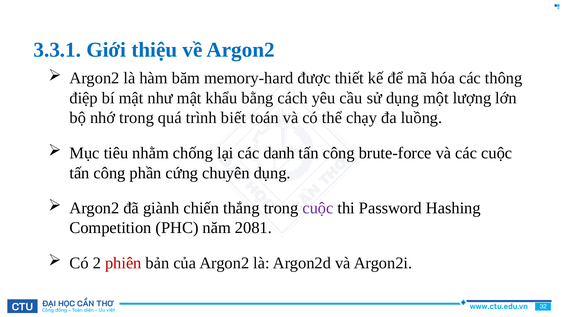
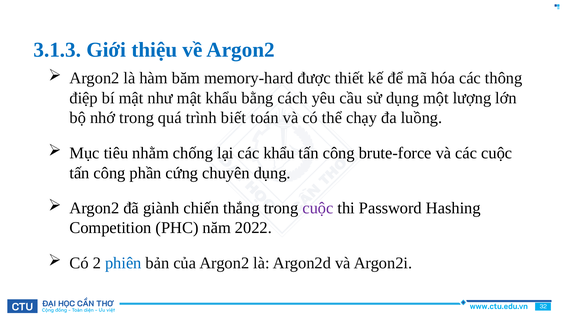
3.3.1: 3.3.1 -> 3.1.3 (57, 50)
các danh: danh -> khẩu (279, 153)
2081: 2081 -> 2022 (253, 228)
phiên colour: red -> blue (123, 263)
